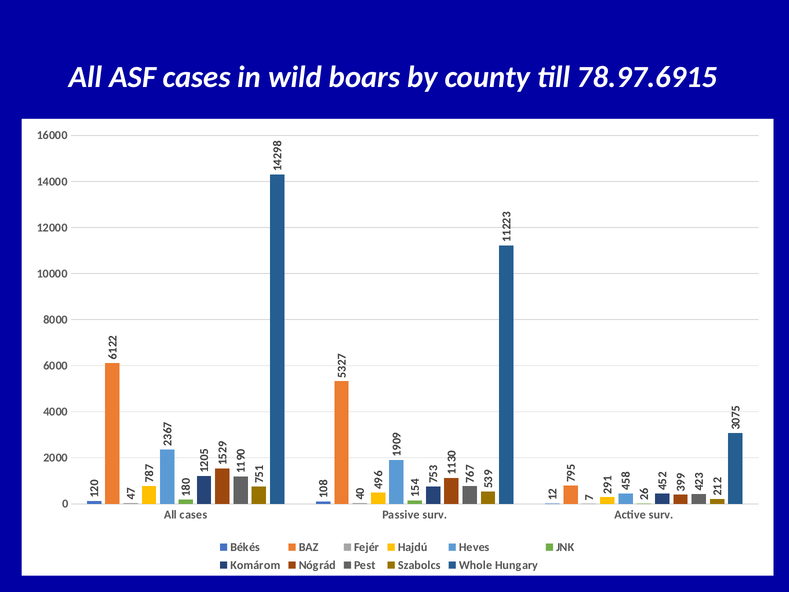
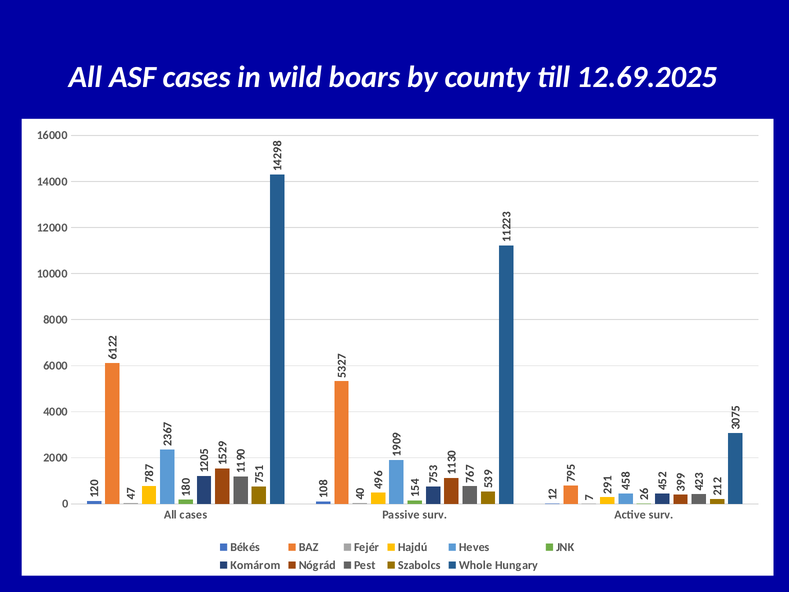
78.97.6915: 78.97.6915 -> 12.69.2025 (647, 77)
